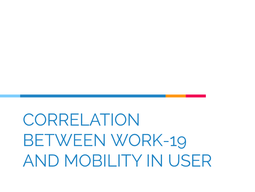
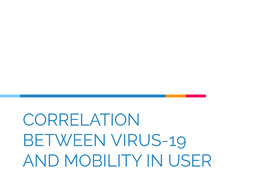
WORK-19: WORK-19 -> VIRUS-19 (149, 140)
